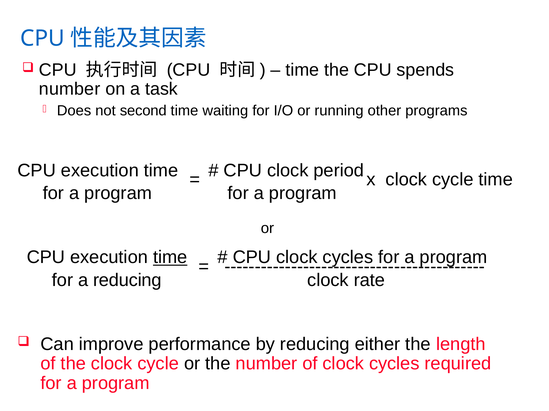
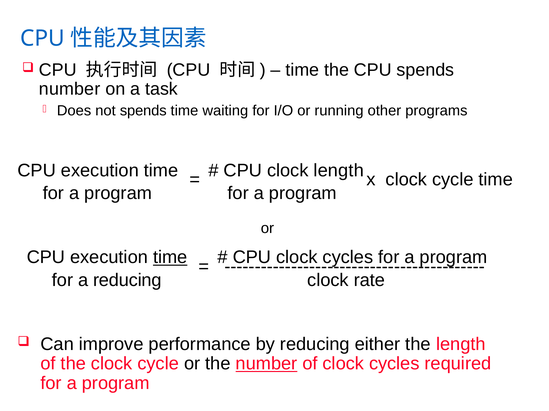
not second: second -> spends (143, 111)
clock period: period -> length (339, 171)
number underline: none -> present (267, 364)
